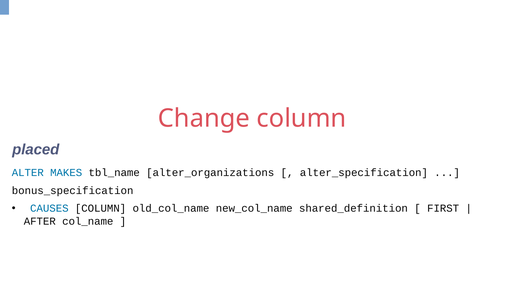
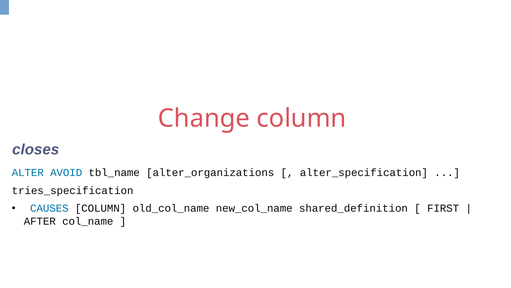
placed: placed -> closes (36, 149)
MAKES: MAKES -> AVOID (66, 172)
bonus_specification: bonus_specification -> tries_specification (73, 190)
